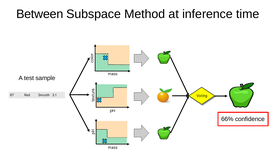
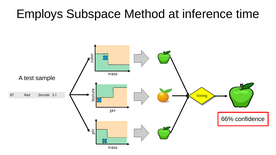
Between: Between -> Employs (40, 14)
